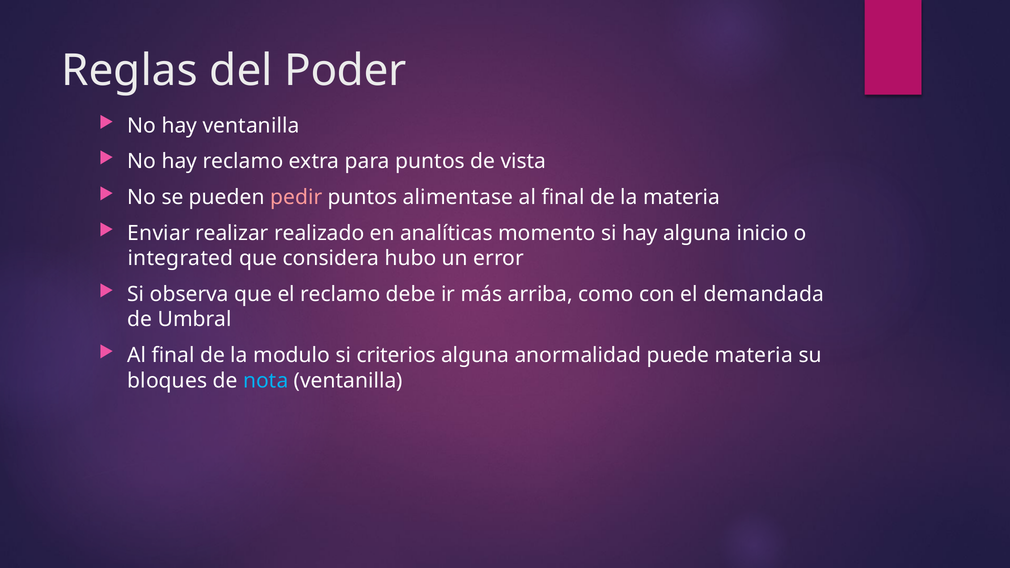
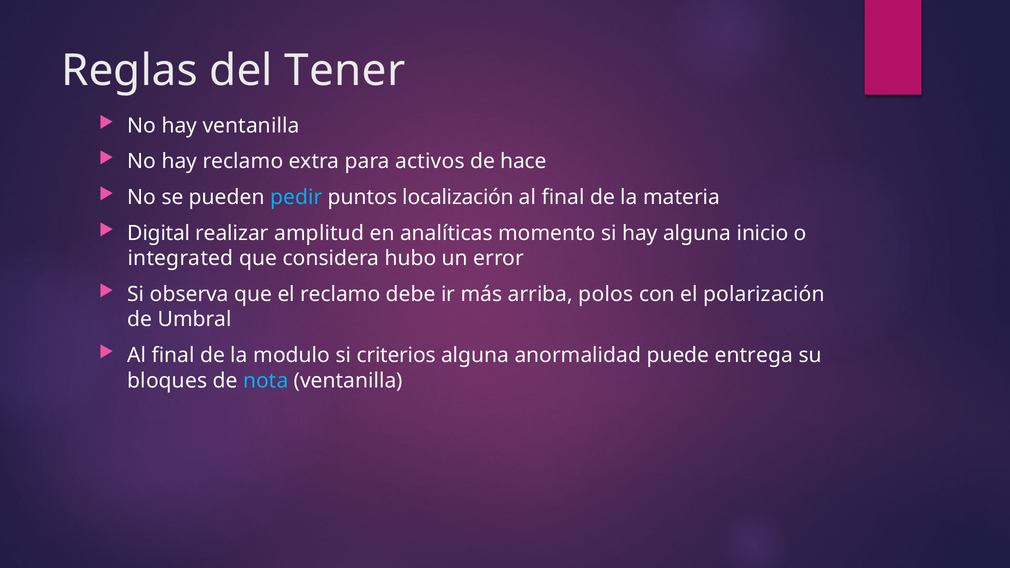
Poder: Poder -> Tener (345, 71)
para puntos: puntos -> activos (430, 162)
vista: vista -> hace (524, 162)
pedir colour: pink -> light blue (296, 197)
alimentase: alimentase -> localización (458, 197)
Enviar: Enviar -> Digital (159, 233)
realizado: realizado -> amplitud (319, 233)
como: como -> polos (606, 294)
demandada: demandada -> polarización (764, 294)
puede materia: materia -> entrega (754, 355)
